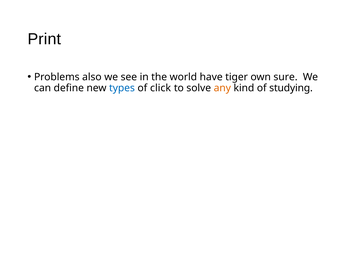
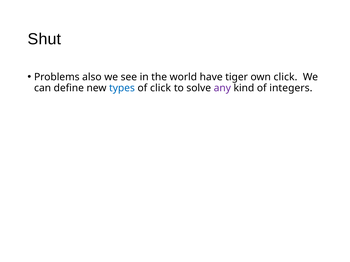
Print: Print -> Shut (44, 39)
own sure: sure -> click (285, 77)
any colour: orange -> purple (222, 88)
studying: studying -> integers (291, 88)
